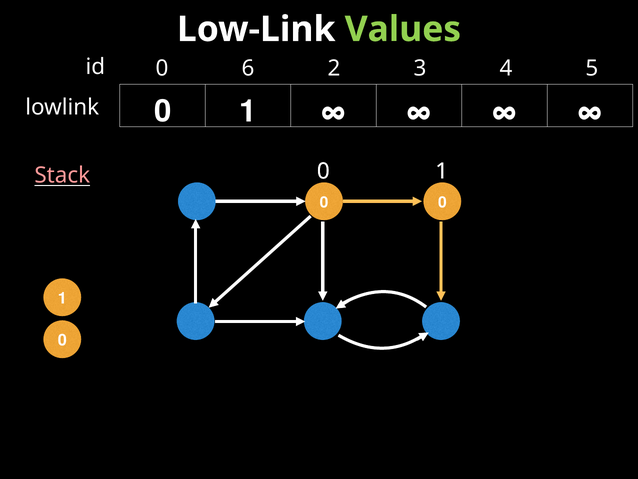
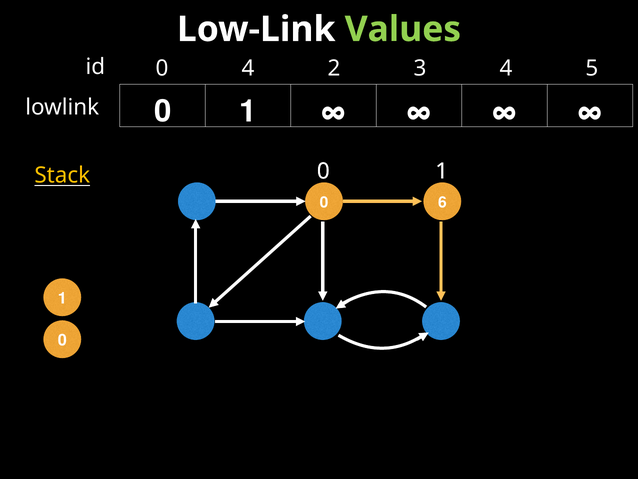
0 6: 6 -> 4 (248, 68)
Stack colour: pink -> yellow (62, 175)
0: 0 -> 6 (442, 203)
